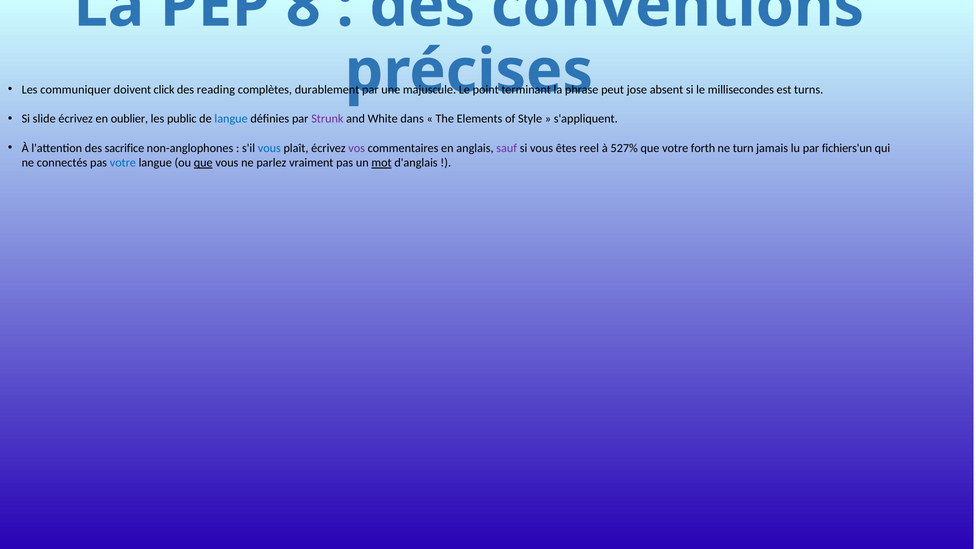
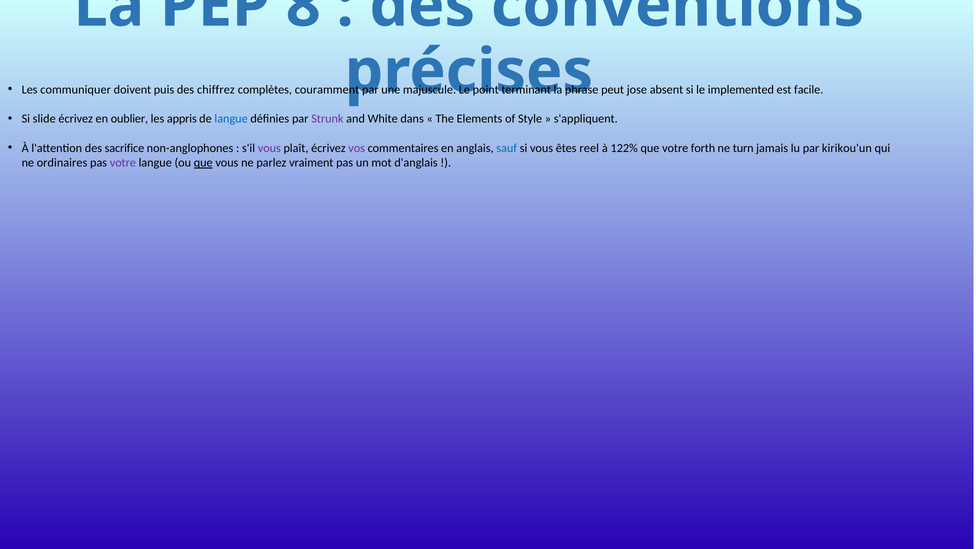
click: click -> puis (164, 90)
reading: reading -> chiffrez (216, 90)
durablement: durablement -> couramment (327, 90)
millisecondes: millisecondes -> implemented (741, 90)
turns: turns -> facile (809, 90)
public: public -> appris (182, 119)
vous colour: blue -> purple (269, 148)
sauf colour: purple -> blue (507, 148)
527%: 527% -> 122% (624, 148)
fichiers'un: fichiers'un -> kirikou'un (847, 148)
connectés: connectés -> ordinaires (62, 163)
votre colour: blue -> purple (123, 163)
mot underline: present -> none (382, 163)
